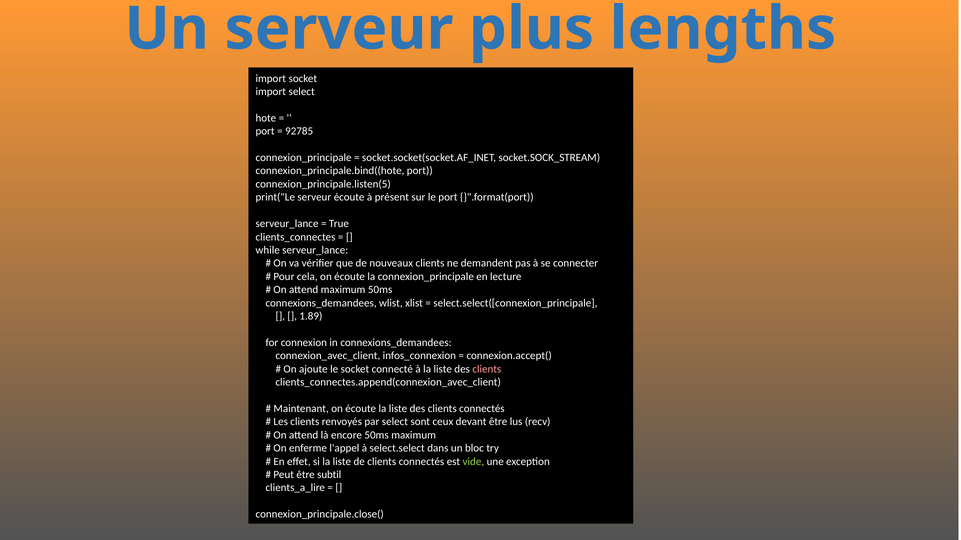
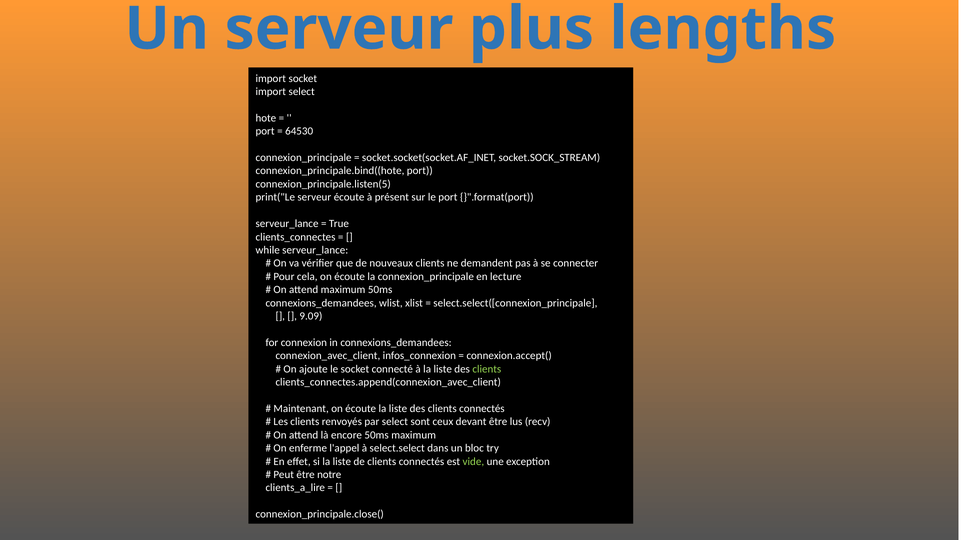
92785: 92785 -> 64530 (299, 131)
1.89: 1.89 -> 9.09 (311, 316)
clients colour: pink -> light green (487, 369)
subtil: subtil -> notre (329, 475)
